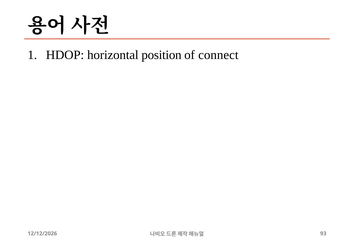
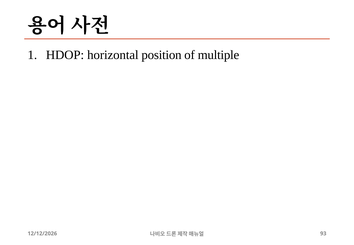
connect: connect -> multiple (219, 55)
